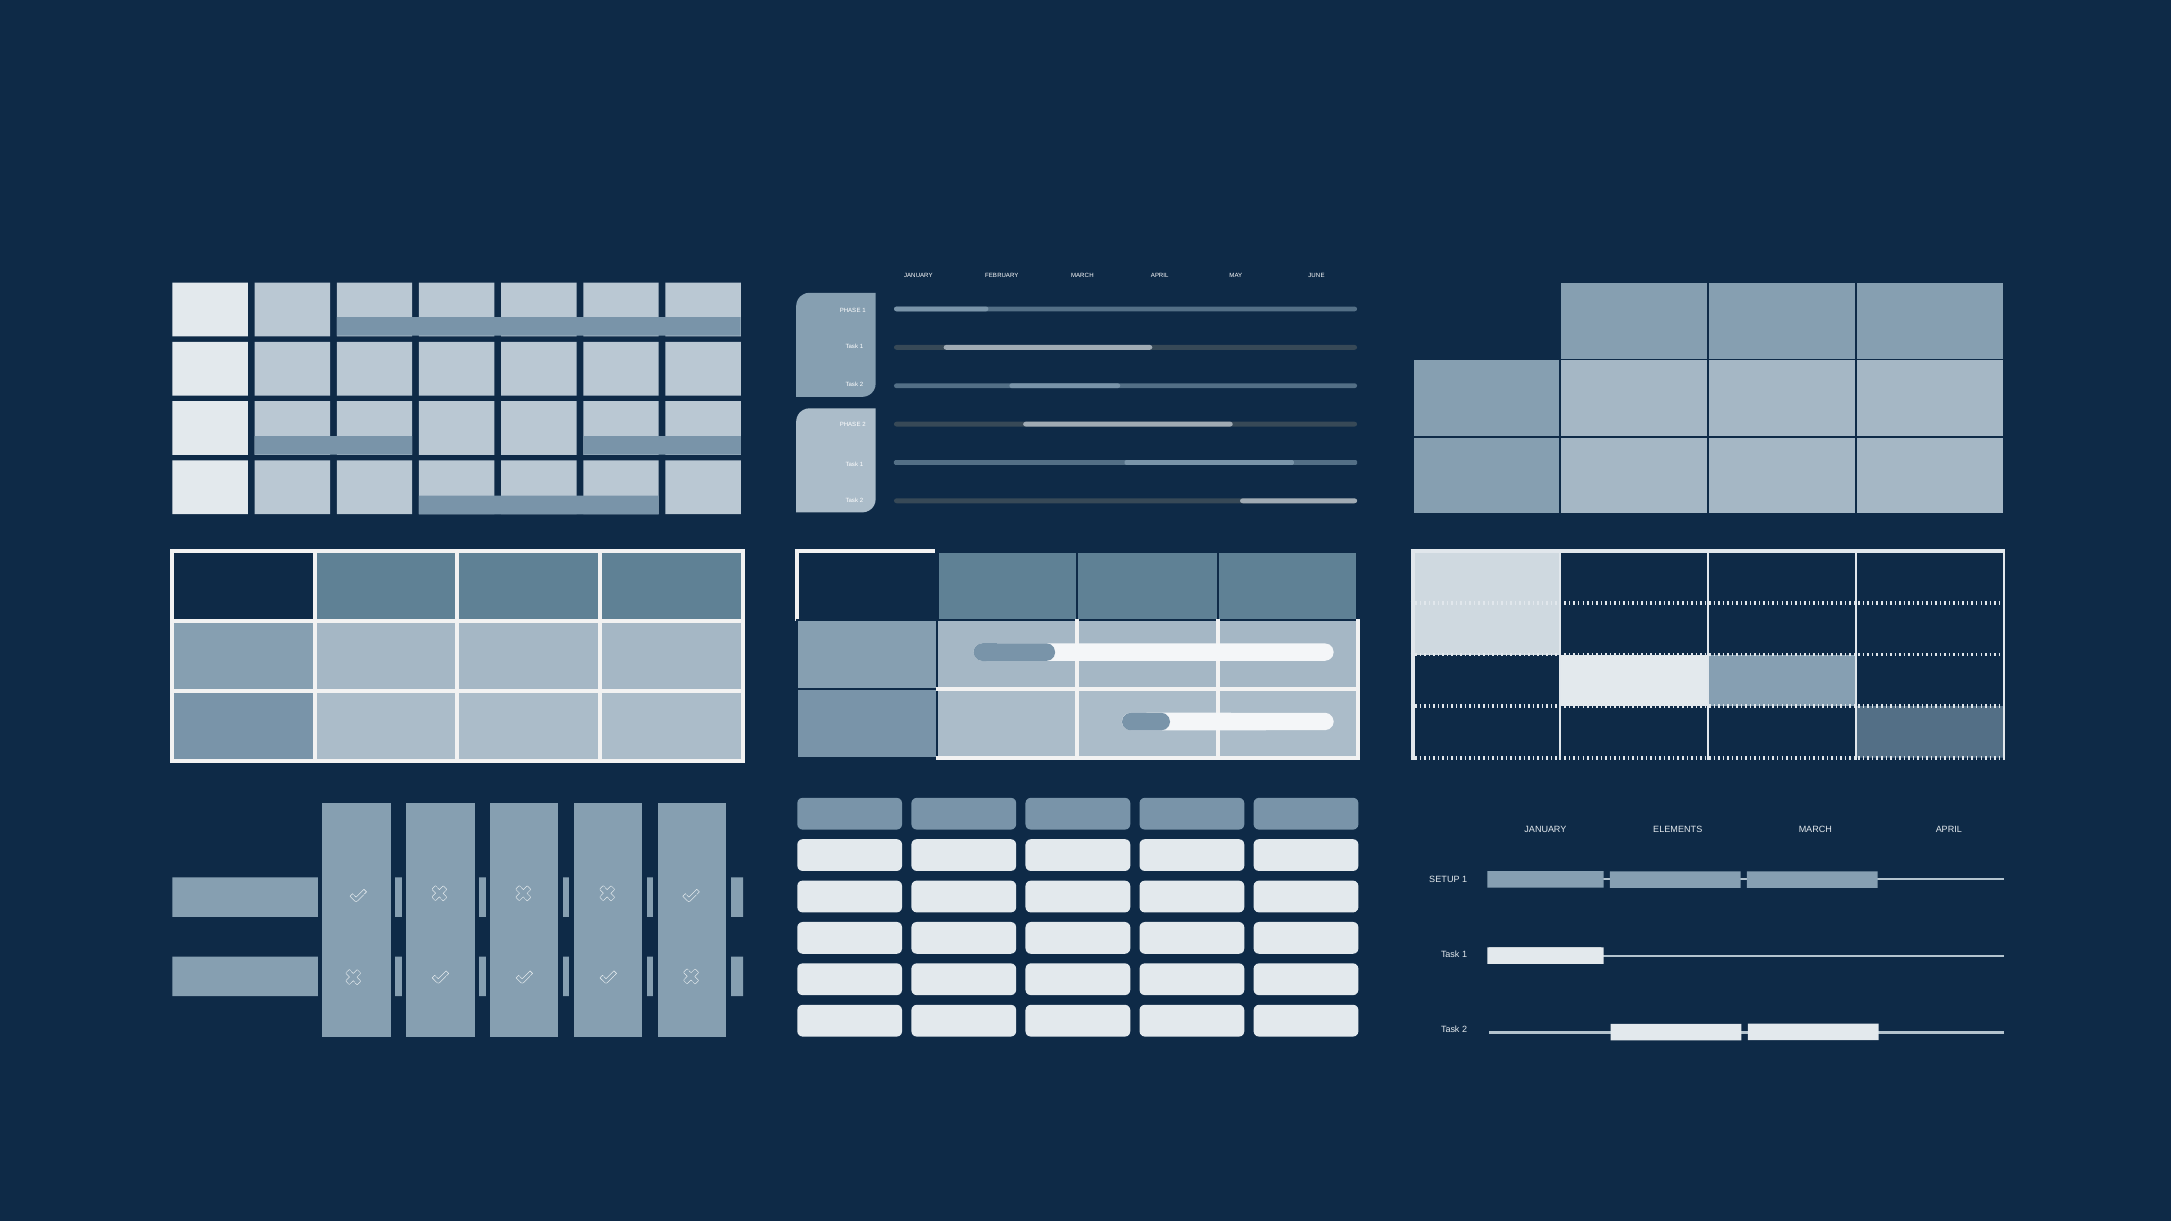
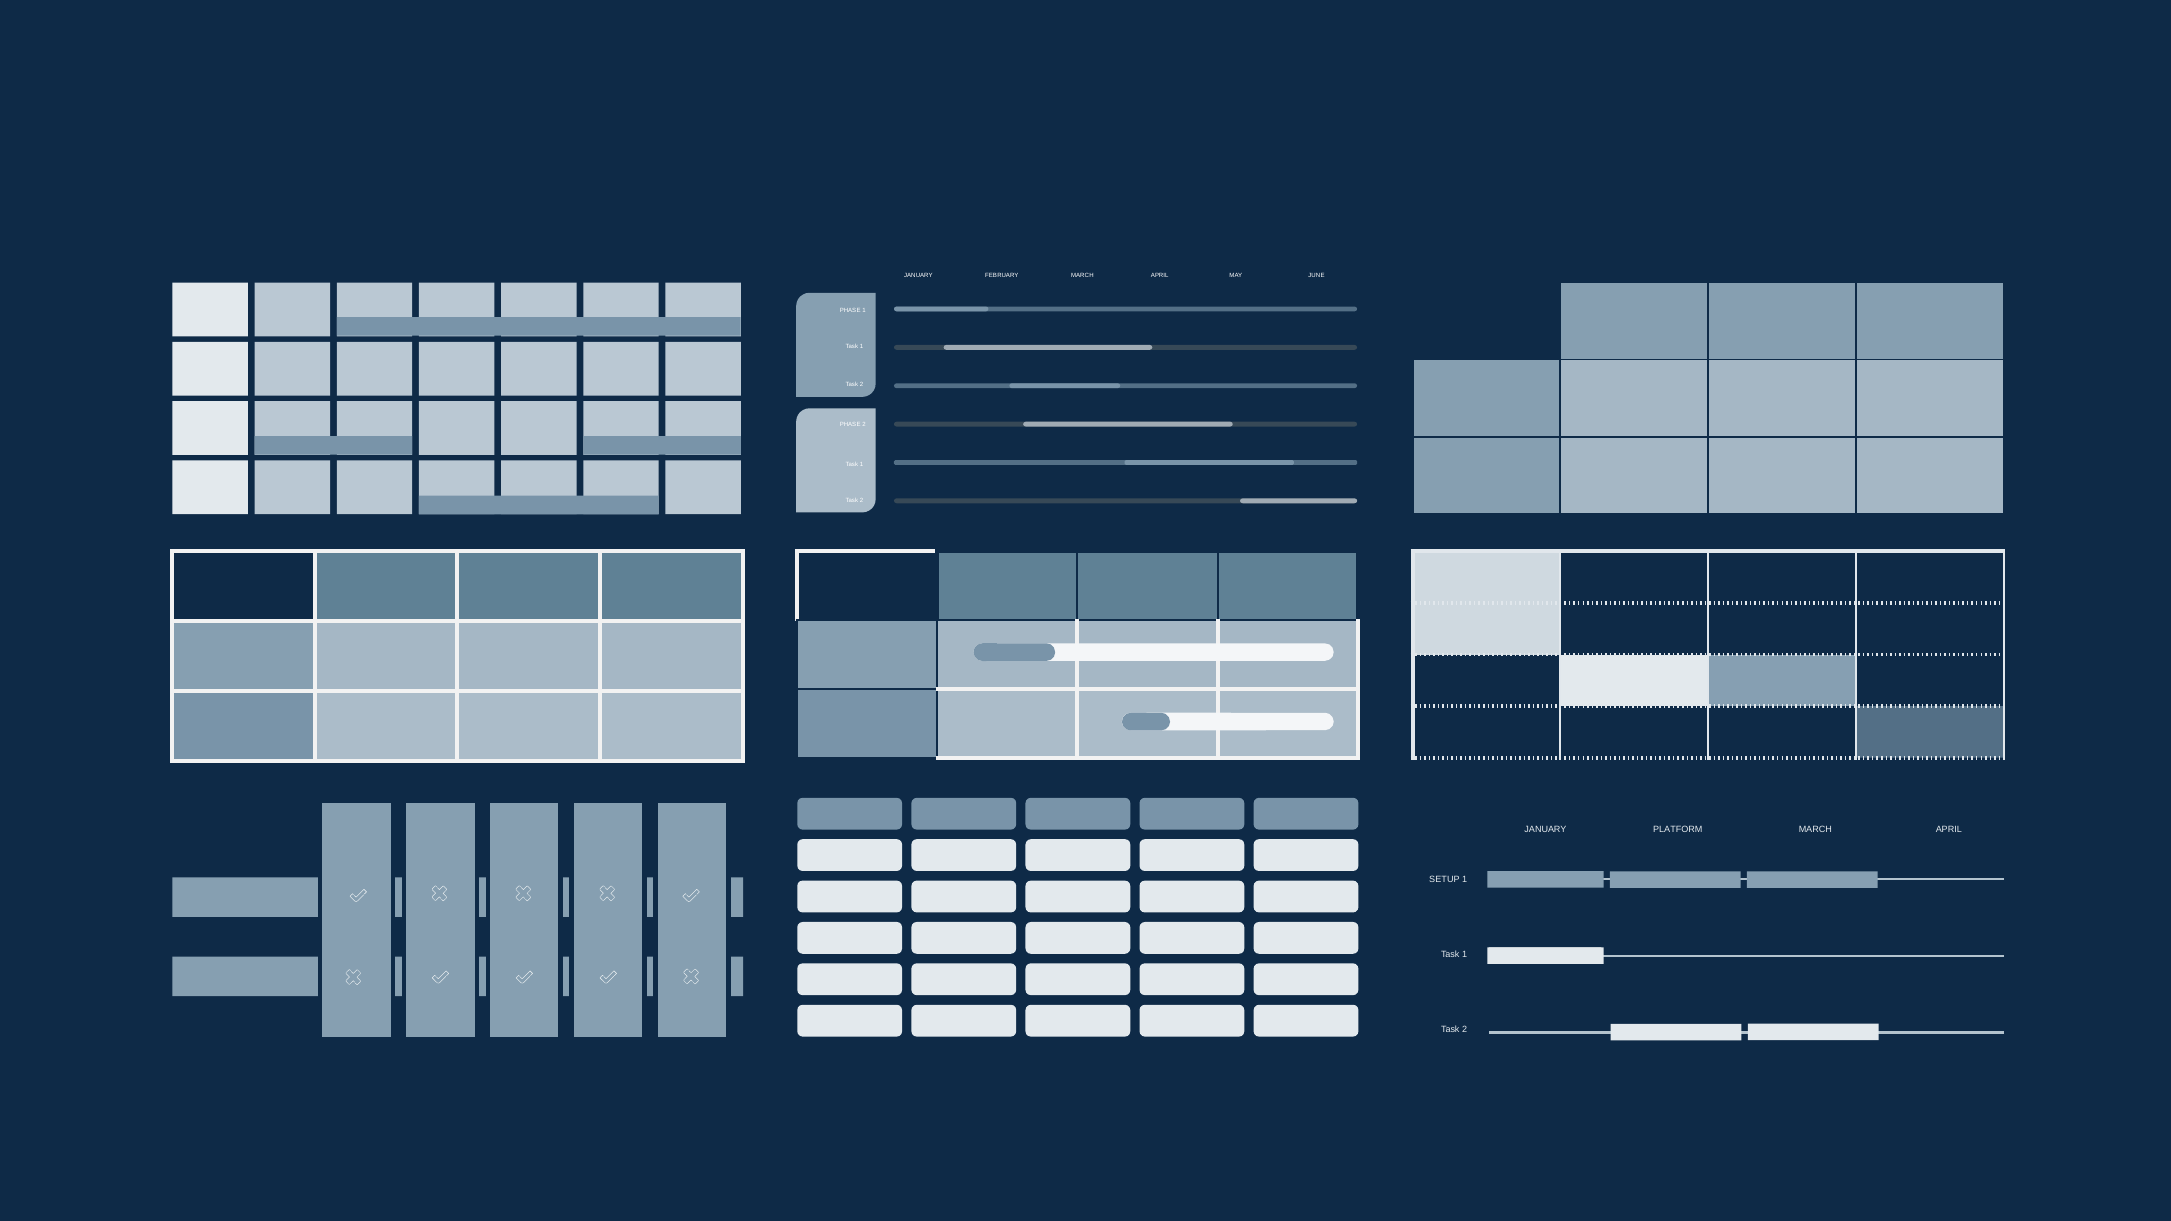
ELEMENTS: ELEMENTS -> PLATFORM (1678, 830)
